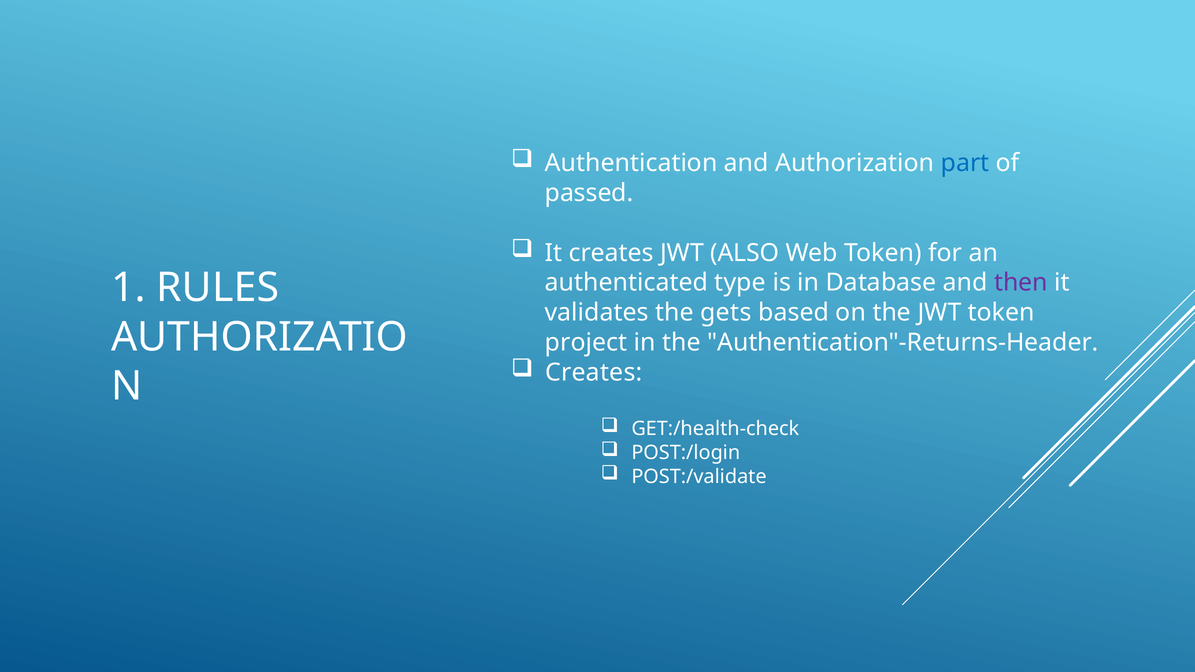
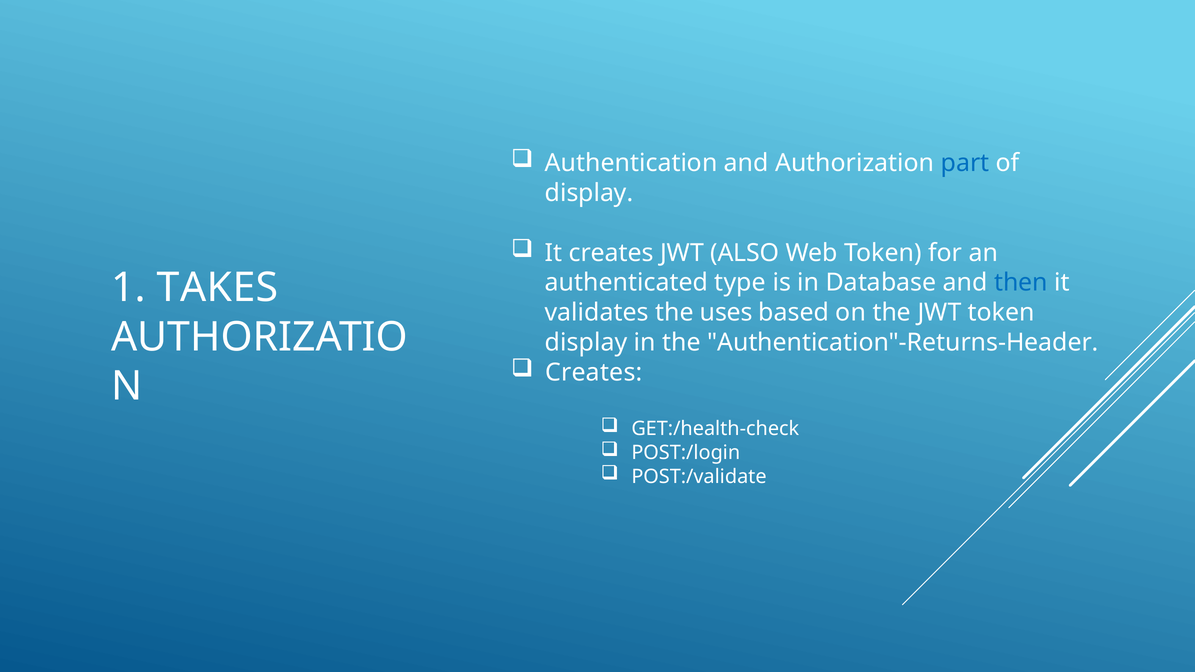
passed: passed -> display (589, 193)
then colour: purple -> blue (1021, 283)
RULES: RULES -> TAKES (218, 288)
gets: gets -> uses (726, 313)
project: project -> display (586, 343)
